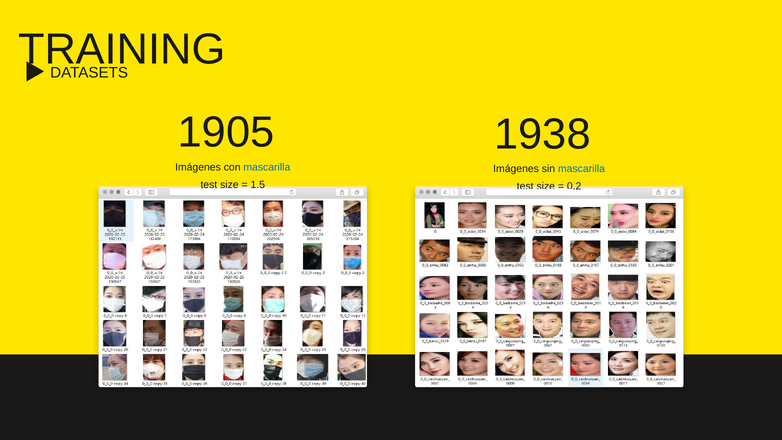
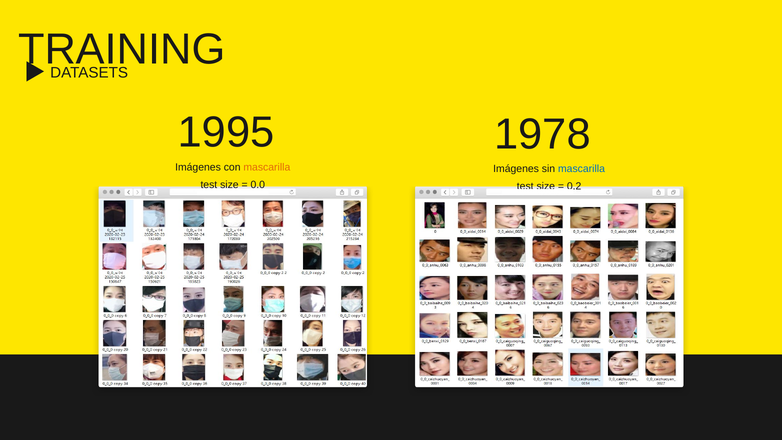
1905: 1905 -> 1995 (226, 133)
1938: 1938 -> 1978 (542, 134)
mascarilla colour: blue -> orange (267, 167)
1.5: 1.5 -> 0.0 (258, 185)
